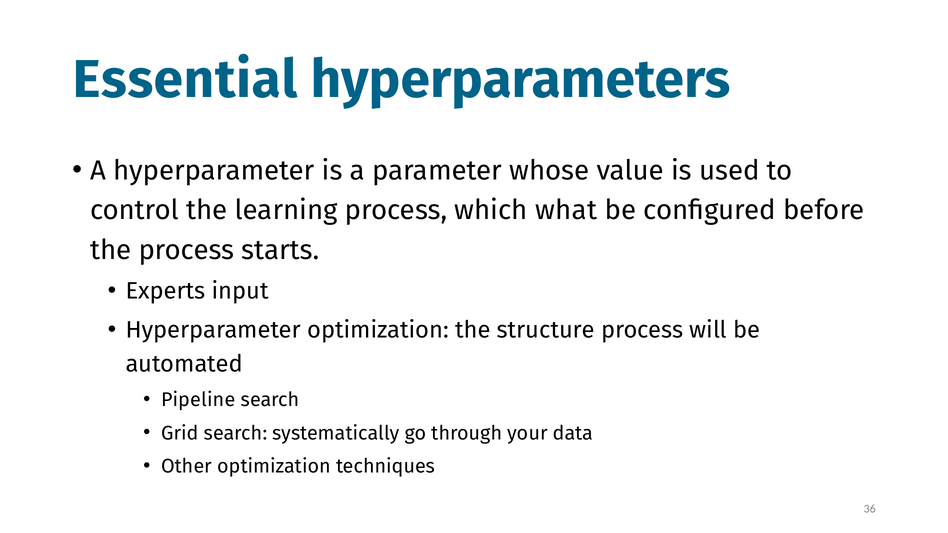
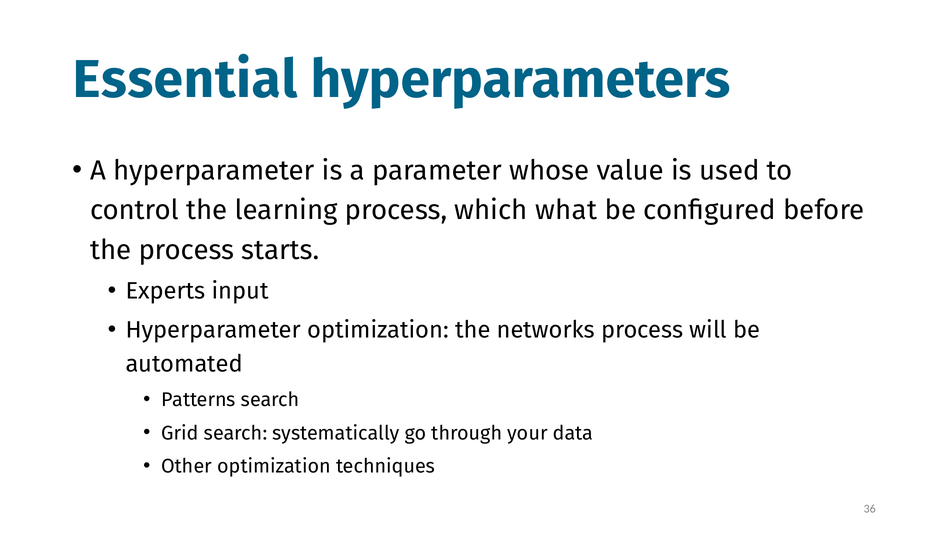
structure: structure -> networks (546, 330)
Pipeline: Pipeline -> Patterns (198, 400)
